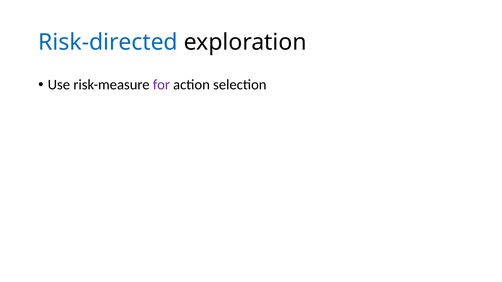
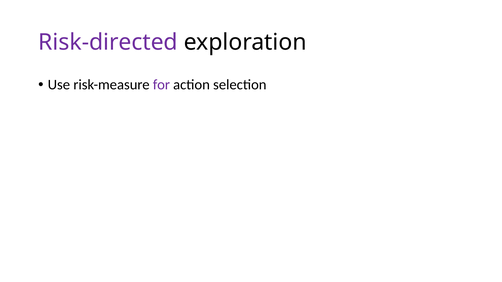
Risk-directed colour: blue -> purple (108, 42)
